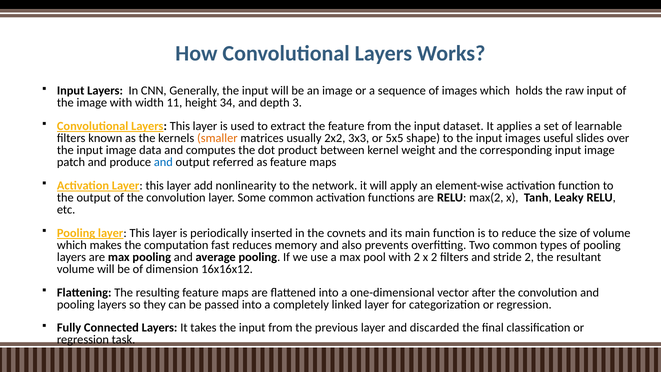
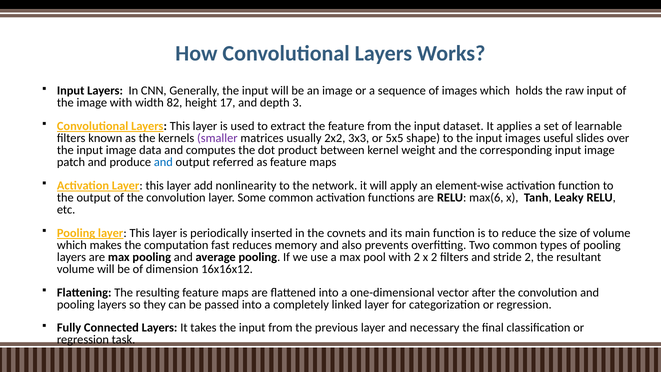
11: 11 -> 82 (174, 103)
34: 34 -> 17 (228, 103)
smaller colour: orange -> purple (217, 138)
max(2: max(2 -> max(6 (486, 198)
discarded: discarded -> necessary (435, 328)
